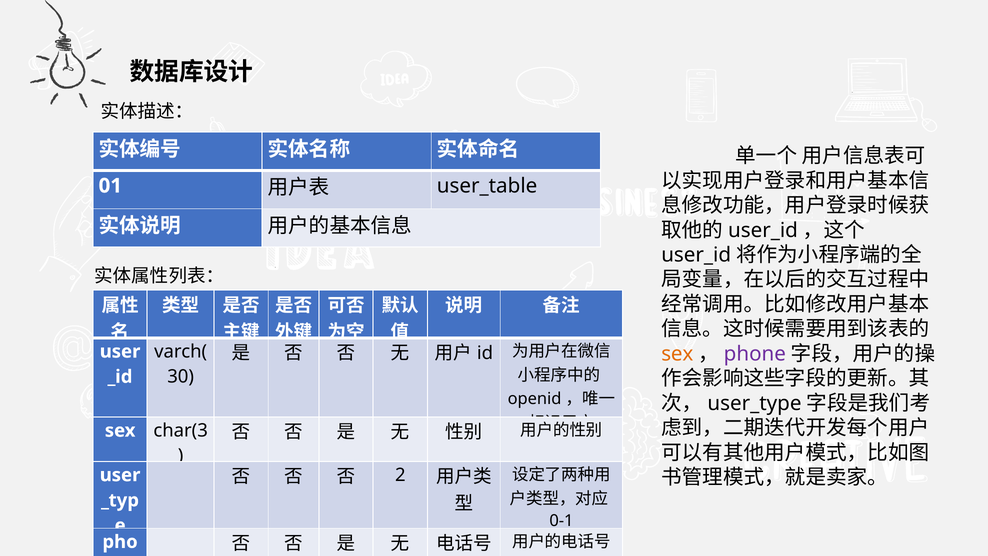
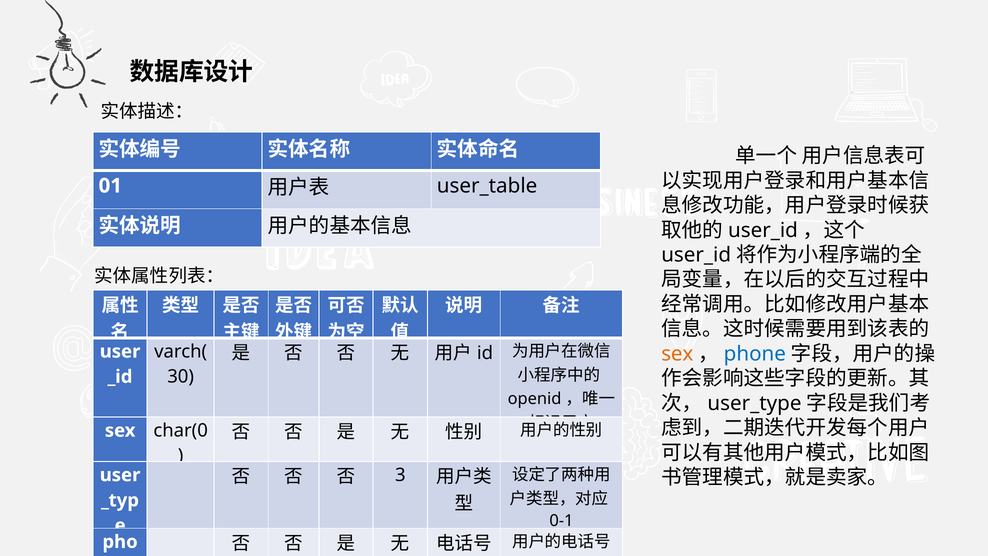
phone colour: purple -> blue (755, 354)
char(3: char(3 -> char(0 (181, 430)
2: 2 -> 3 (400, 475)
